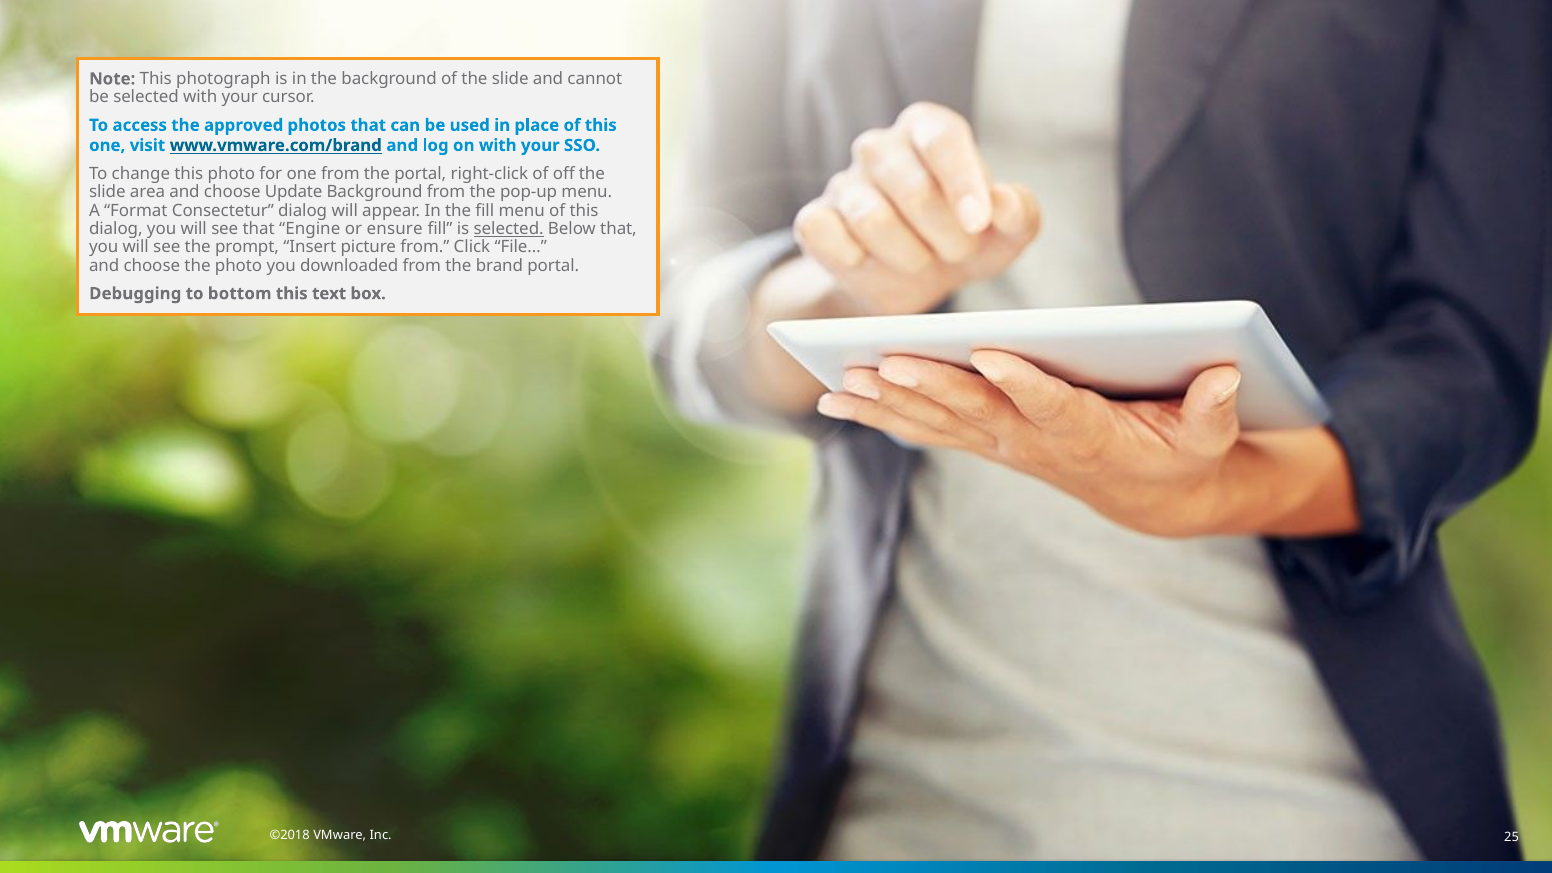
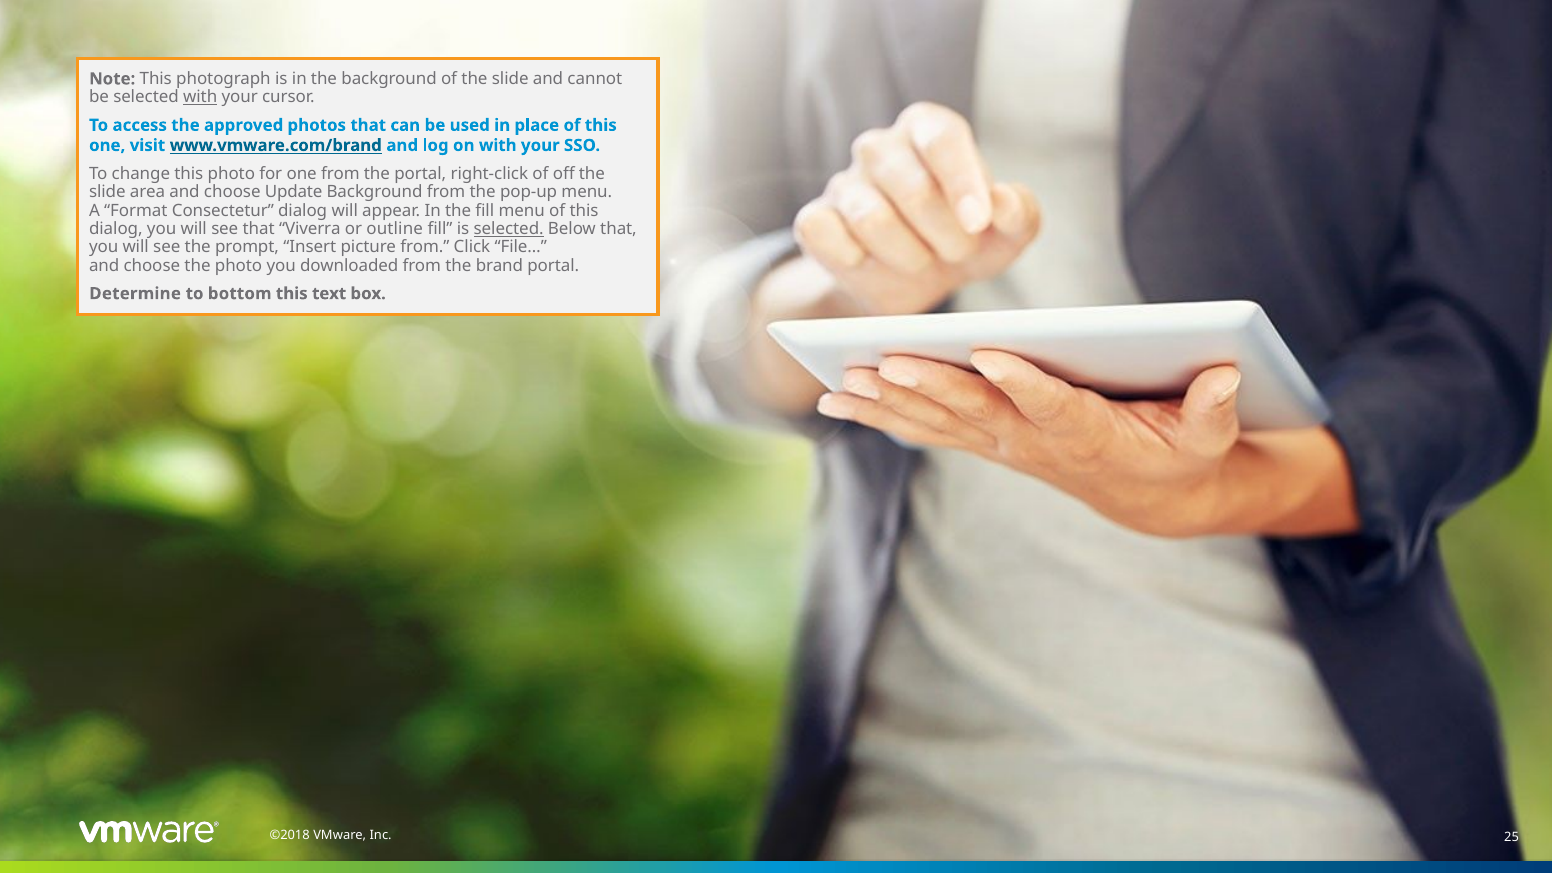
with underline: none -> present (200, 97)
Engine: Engine -> Viverra (310, 229)
ensure: ensure -> outline (395, 229)
Debugging: Debugging -> Determine (135, 294)
